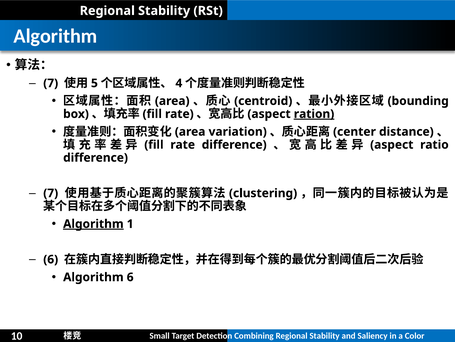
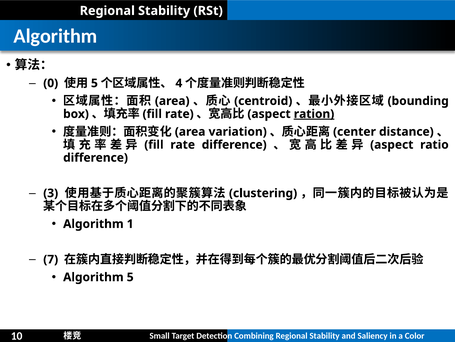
7: 7 -> 0 (51, 83)
7: 7 -> 3 (51, 193)
Algorithm underline: present -> none (93, 223)
6: 6 -> 7 (51, 259)
Algorithm 6: 6 -> 5 (130, 277)
